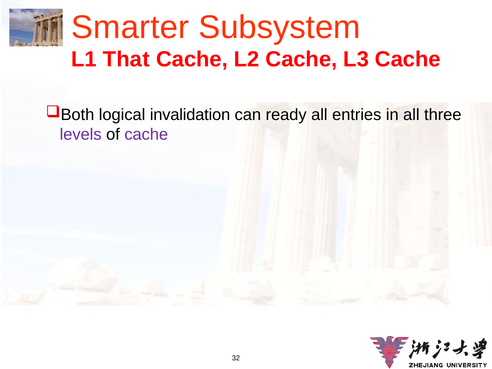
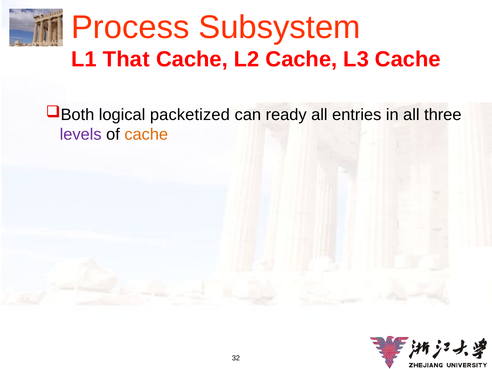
Smarter: Smarter -> Process (130, 27)
invalidation: invalidation -> packetized (190, 115)
cache colour: purple -> orange (146, 135)
